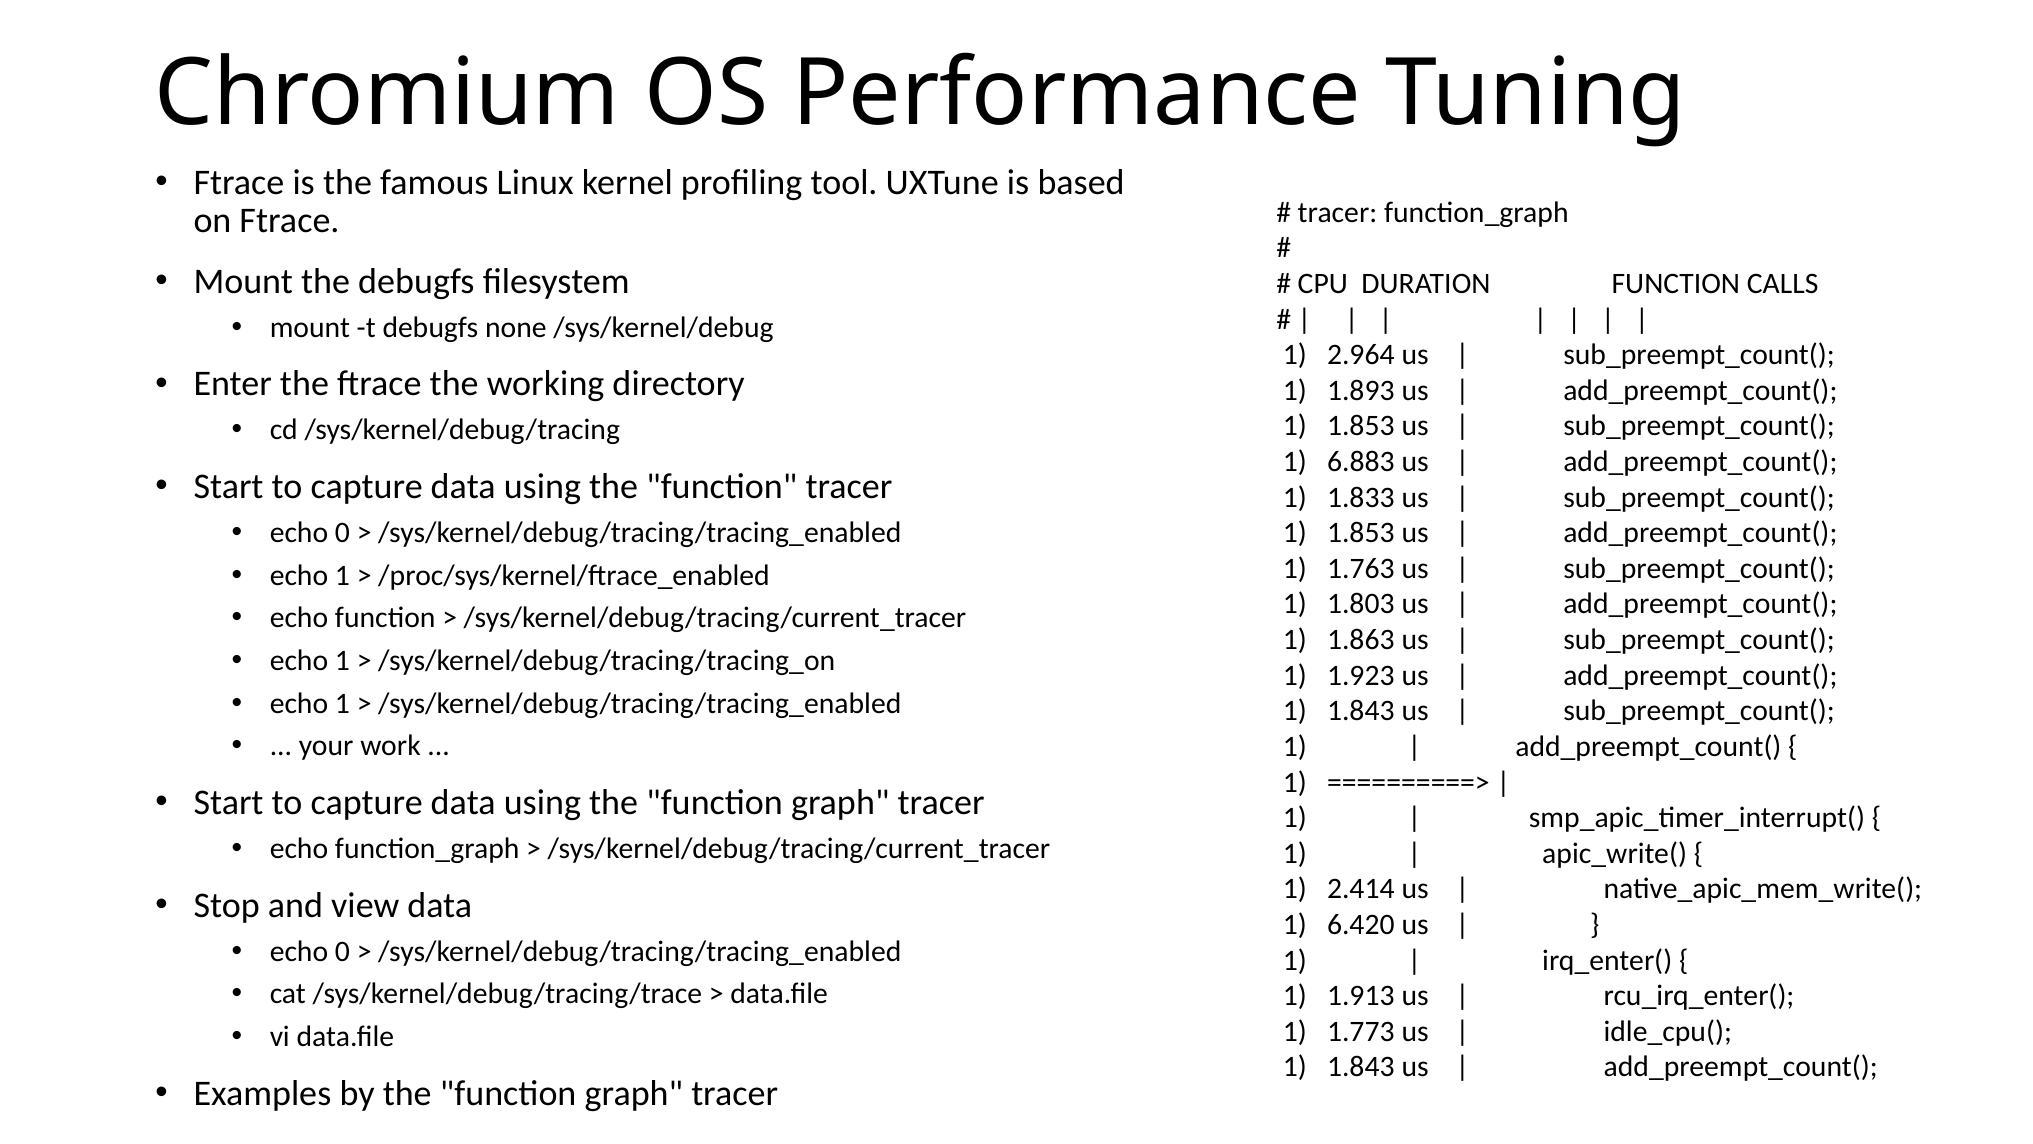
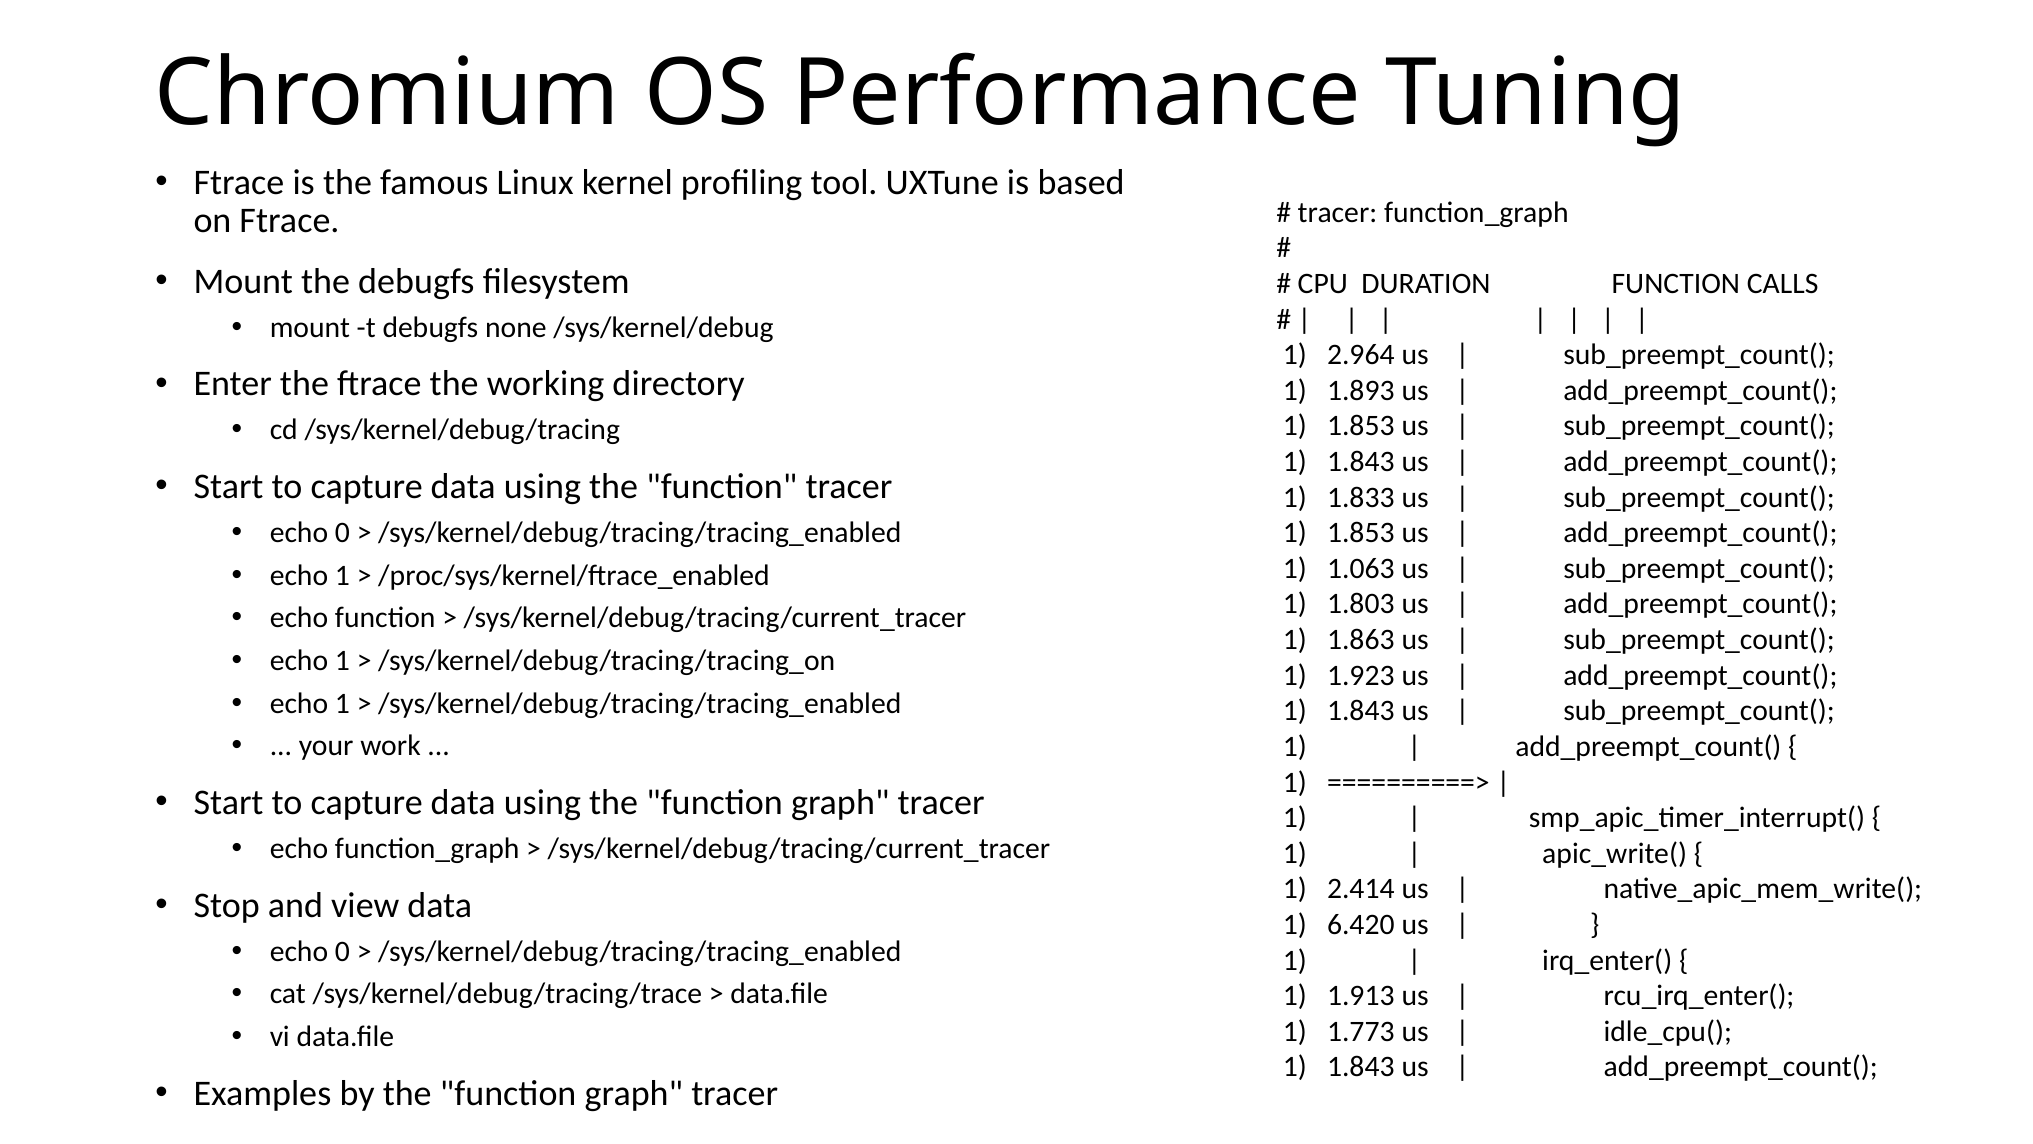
6.883: 6.883 -> 1.843 (1361, 462)
1.763: 1.763 -> 1.063 (1361, 568)
